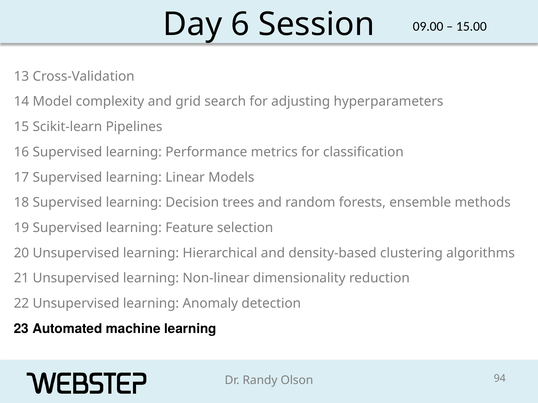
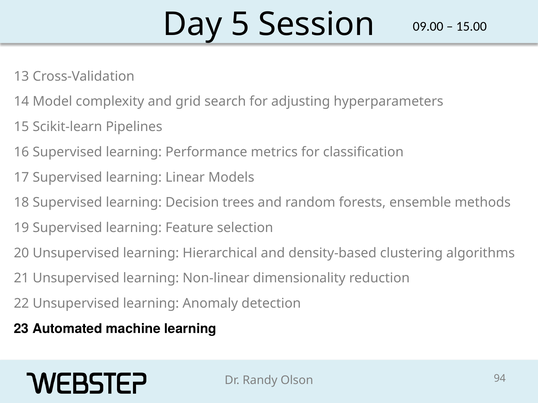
6: 6 -> 5 (240, 24)
